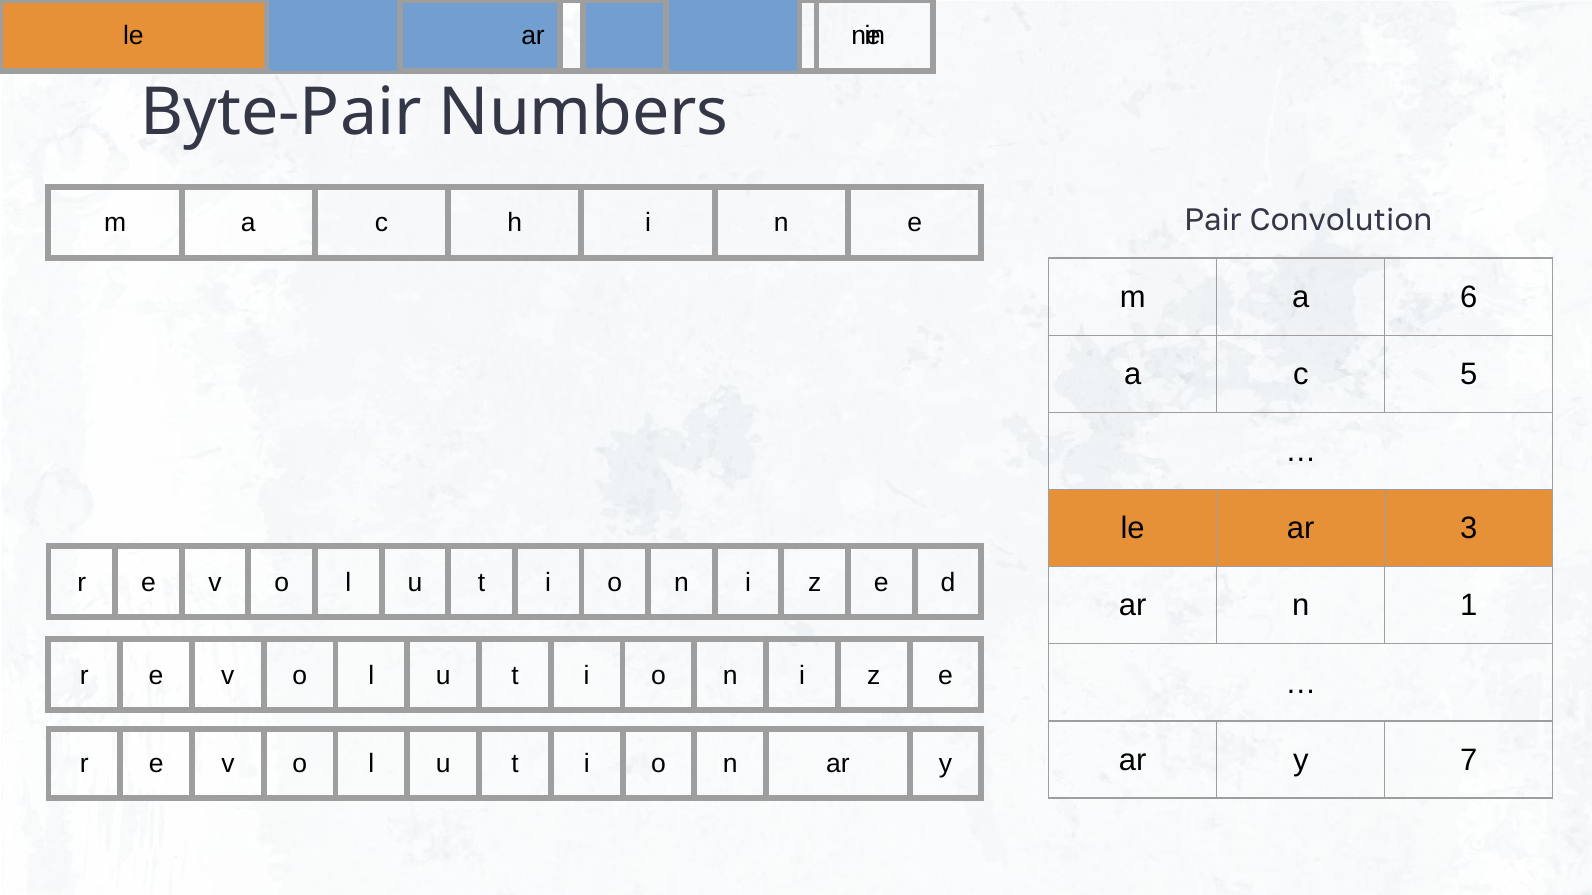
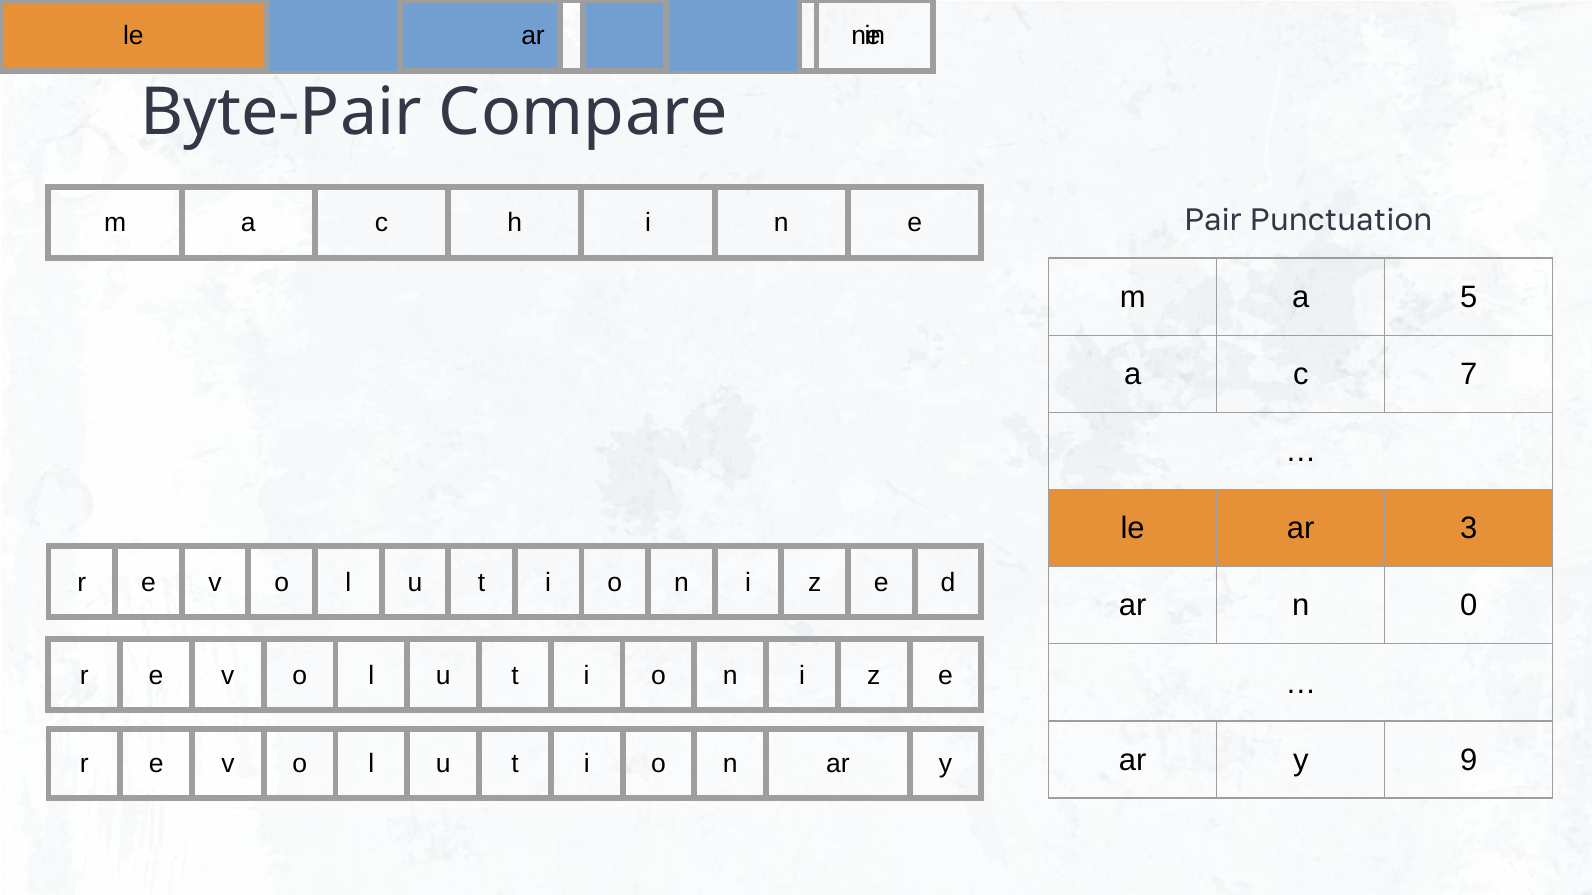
Numbers: Numbers -> Compare (583, 112)
Convolution: Convolution -> Punctuation (1341, 221)
6: 6 -> 5 (1469, 297)
5: 5 -> 7 (1469, 375)
1: 1 -> 0 (1469, 606)
7: 7 -> 9 (1469, 760)
